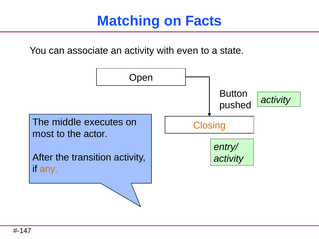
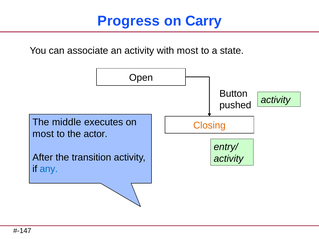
Matching: Matching -> Progress (129, 21)
Facts: Facts -> Carry (204, 21)
with even: even -> most (188, 51)
any colour: orange -> blue (49, 169)
